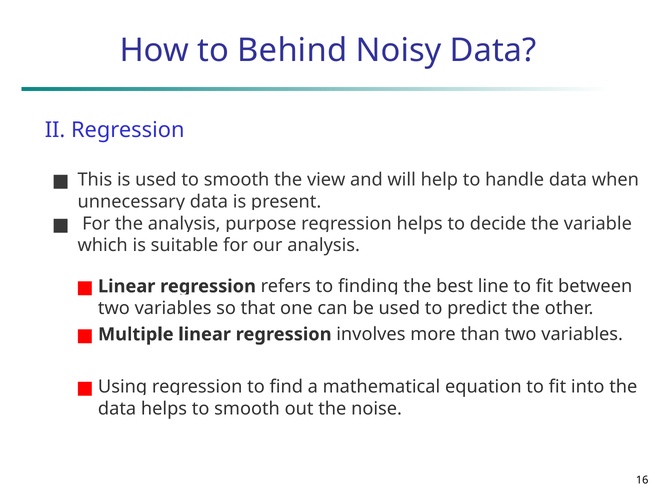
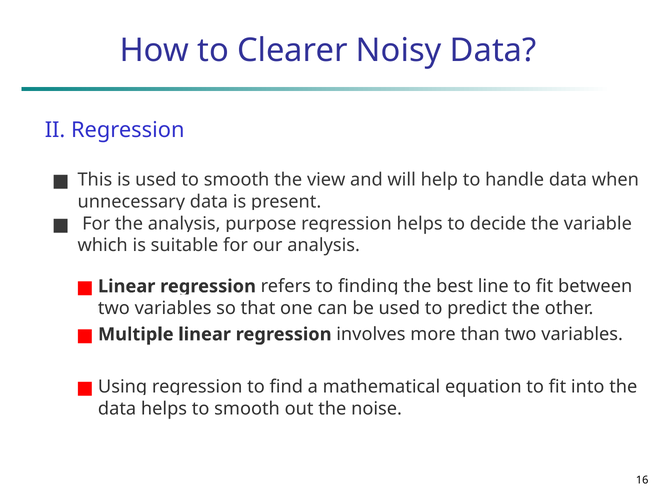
Behind: Behind -> Clearer (293, 50)
